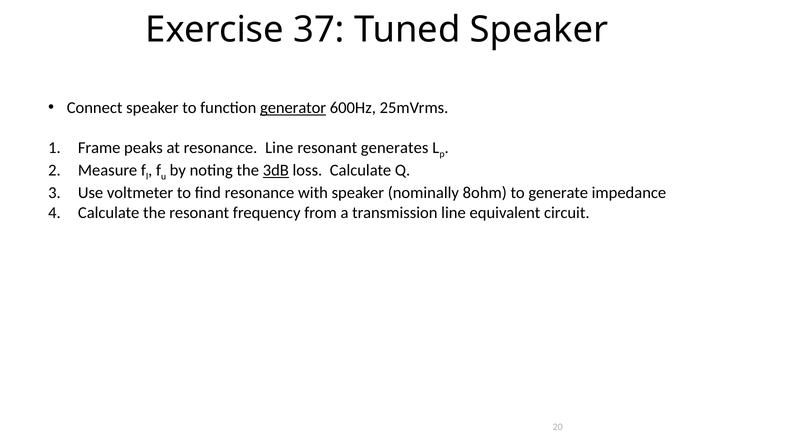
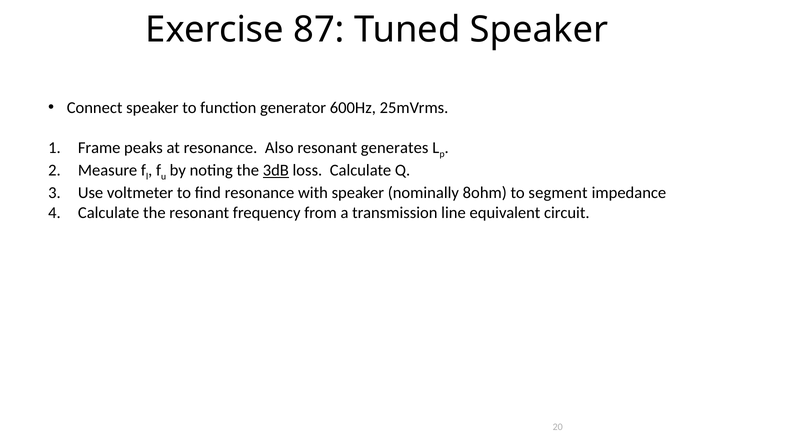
37: 37 -> 87 (319, 30)
generator underline: present -> none (293, 108)
resonance Line: Line -> Also (279, 148)
generate: generate -> segment (558, 193)
